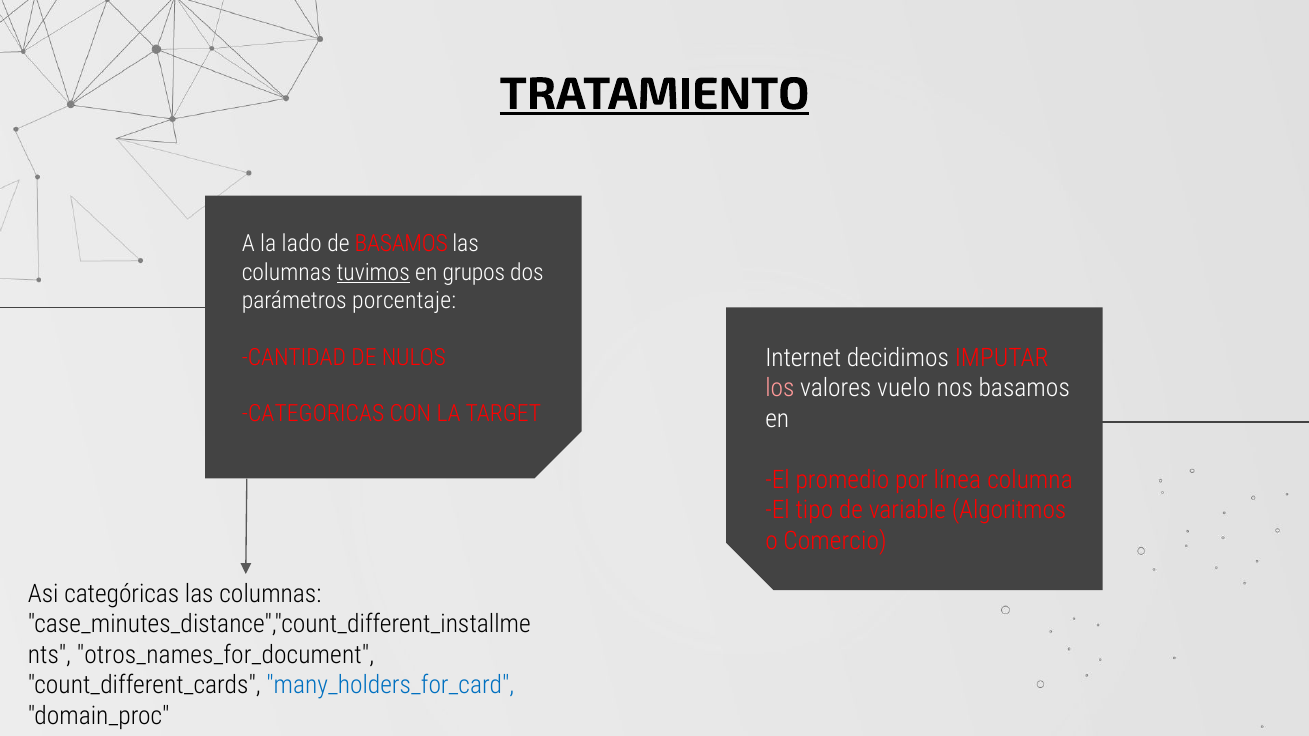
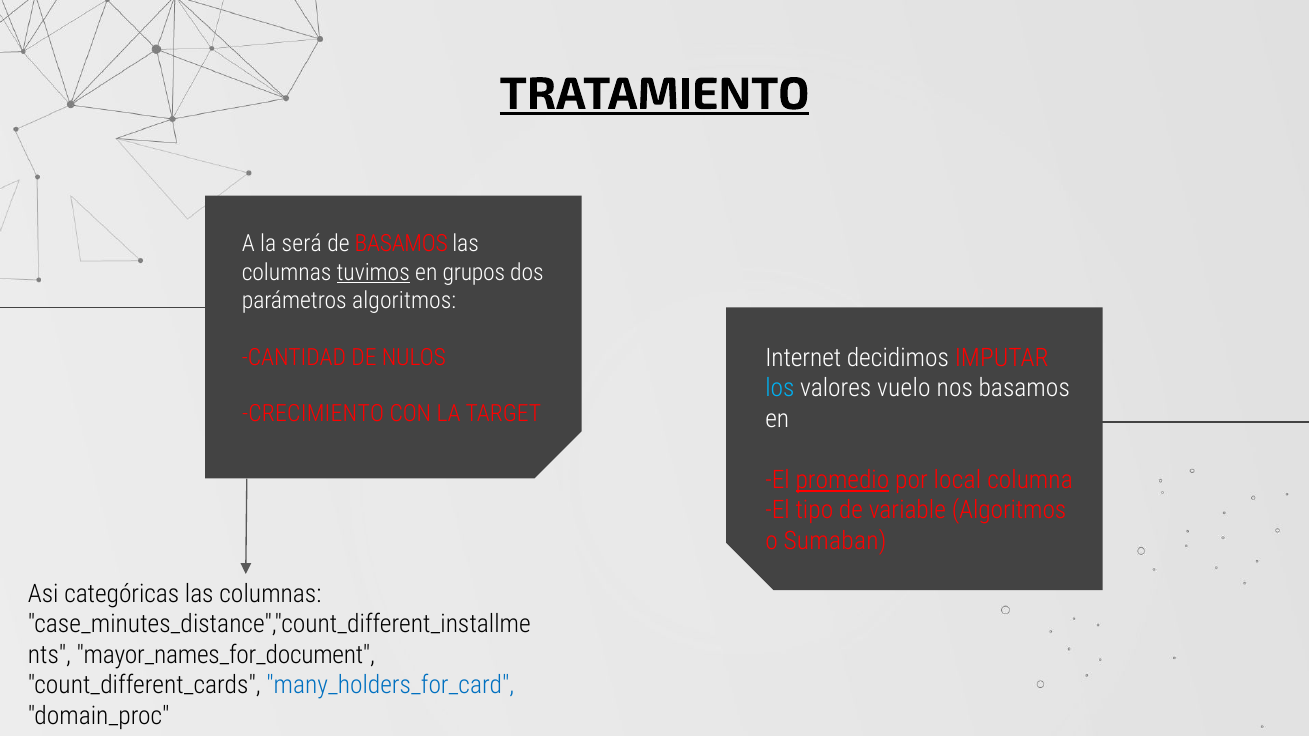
lado: lado -> será (302, 244)
parámetros porcentaje: porcentaje -> algoritmos (404, 301)
los colour: pink -> light blue (780, 388)
CATEGORICAS: CATEGORICAS -> CRECIMIENTO (313, 414)
promedio underline: none -> present (842, 480)
línea: línea -> local (957, 480)
Comercio: Comercio -> Sumaban (835, 541)
otros_names_for_document: otros_names_for_document -> mayor_names_for_document (226, 655)
